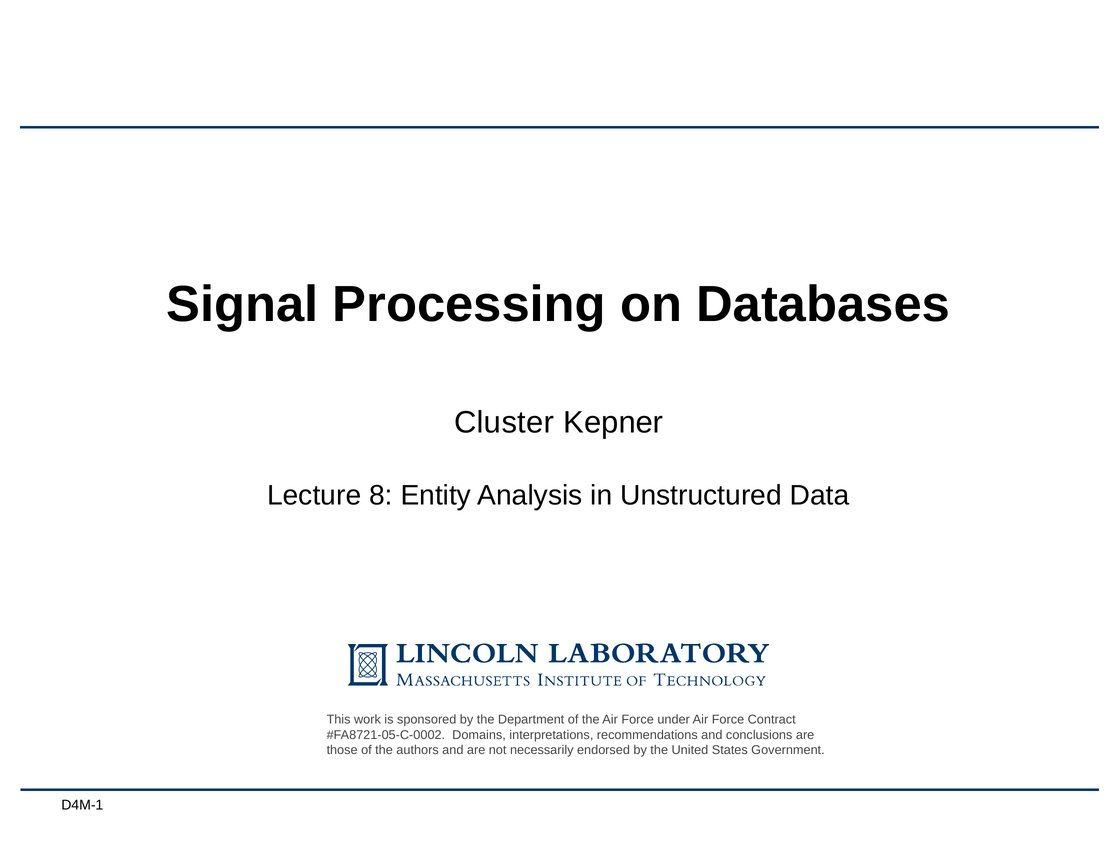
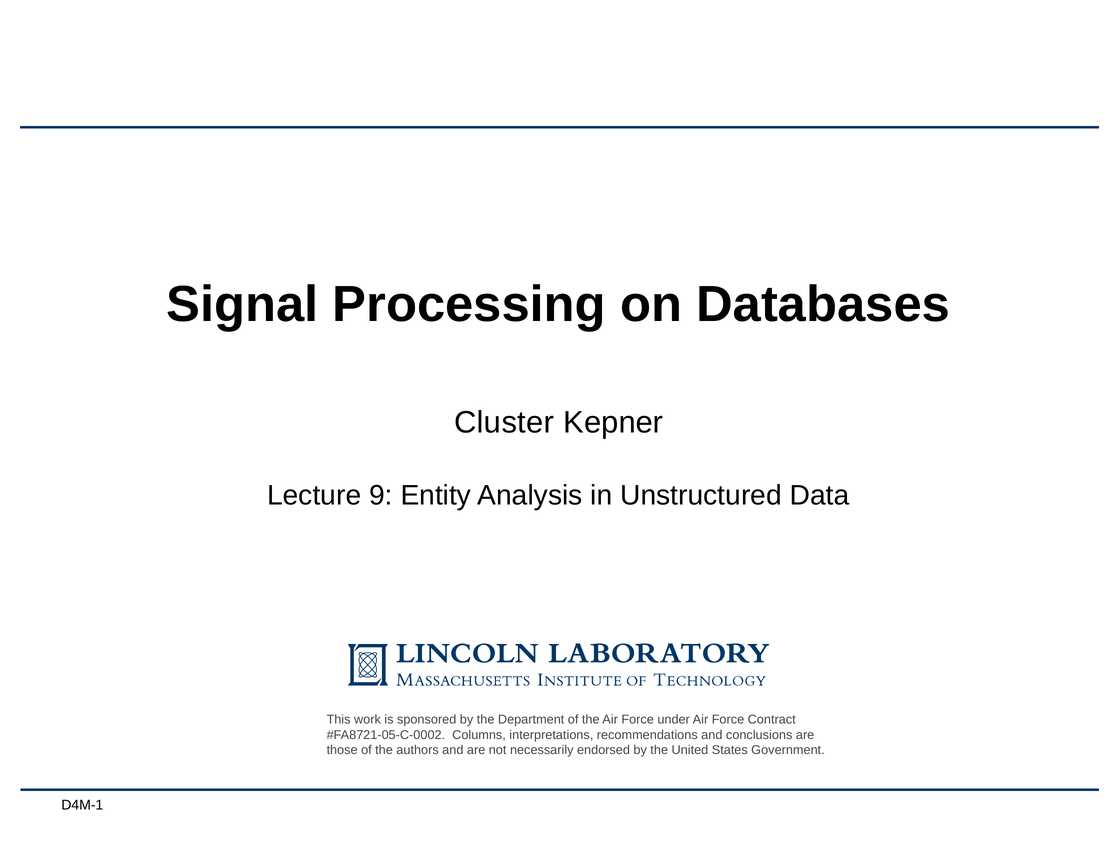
8: 8 -> 9 (381, 495)
Domains: Domains -> Columns (479, 735)
